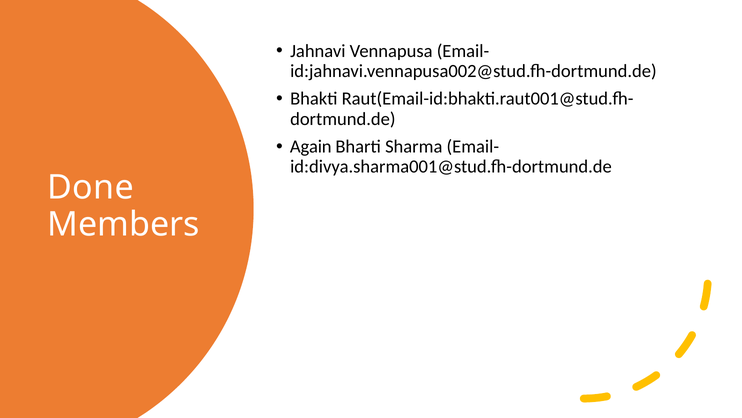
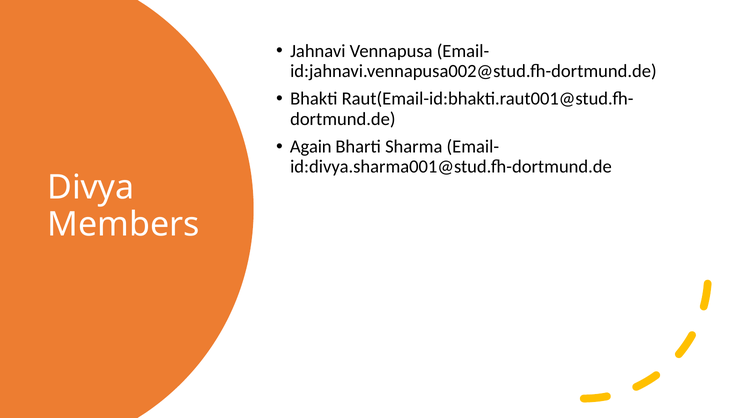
Done: Done -> Divya (91, 187)
